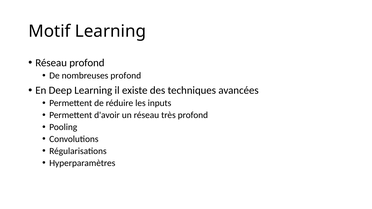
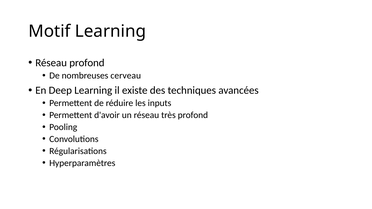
nombreuses profond: profond -> cerveau (126, 76)
